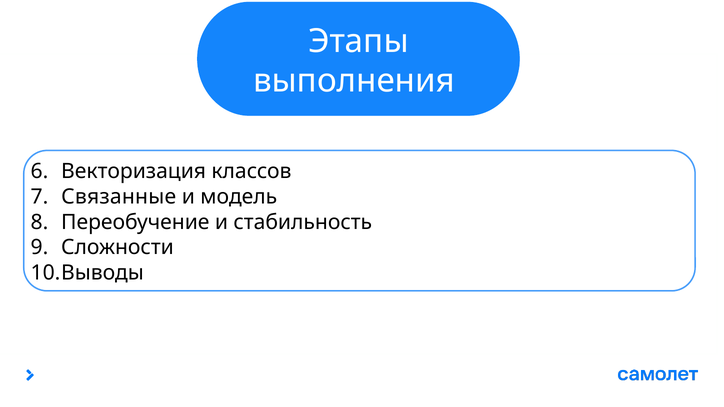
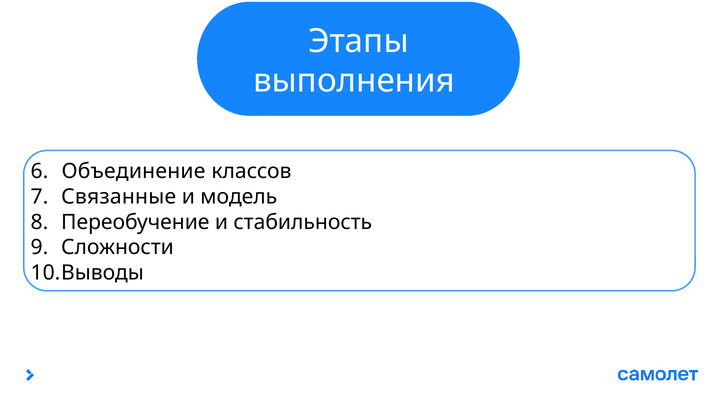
Векторизация: Векторизация -> Объединение (133, 172)
